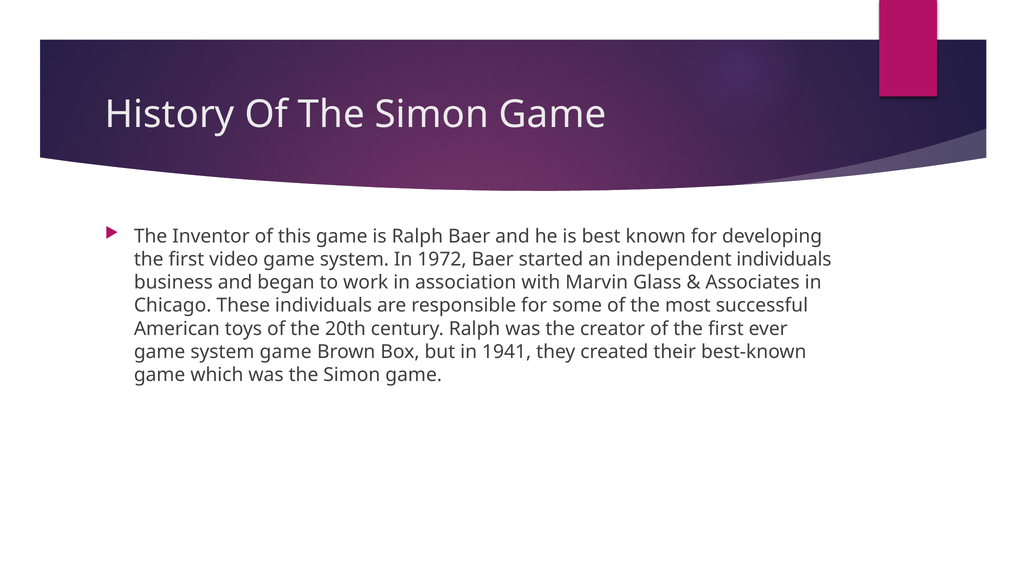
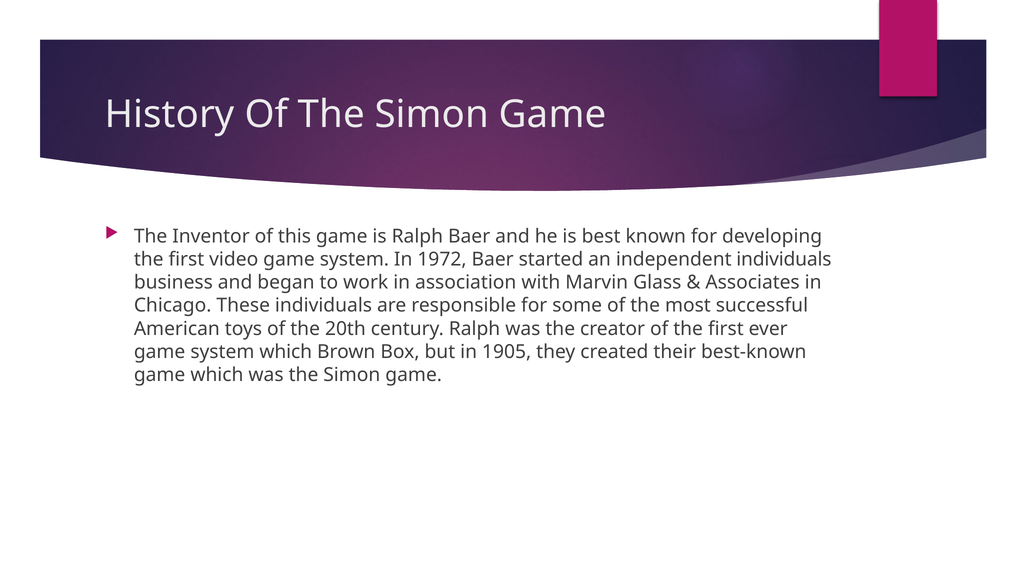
system game: game -> which (286, 352)
1941: 1941 -> 1905 (507, 352)
